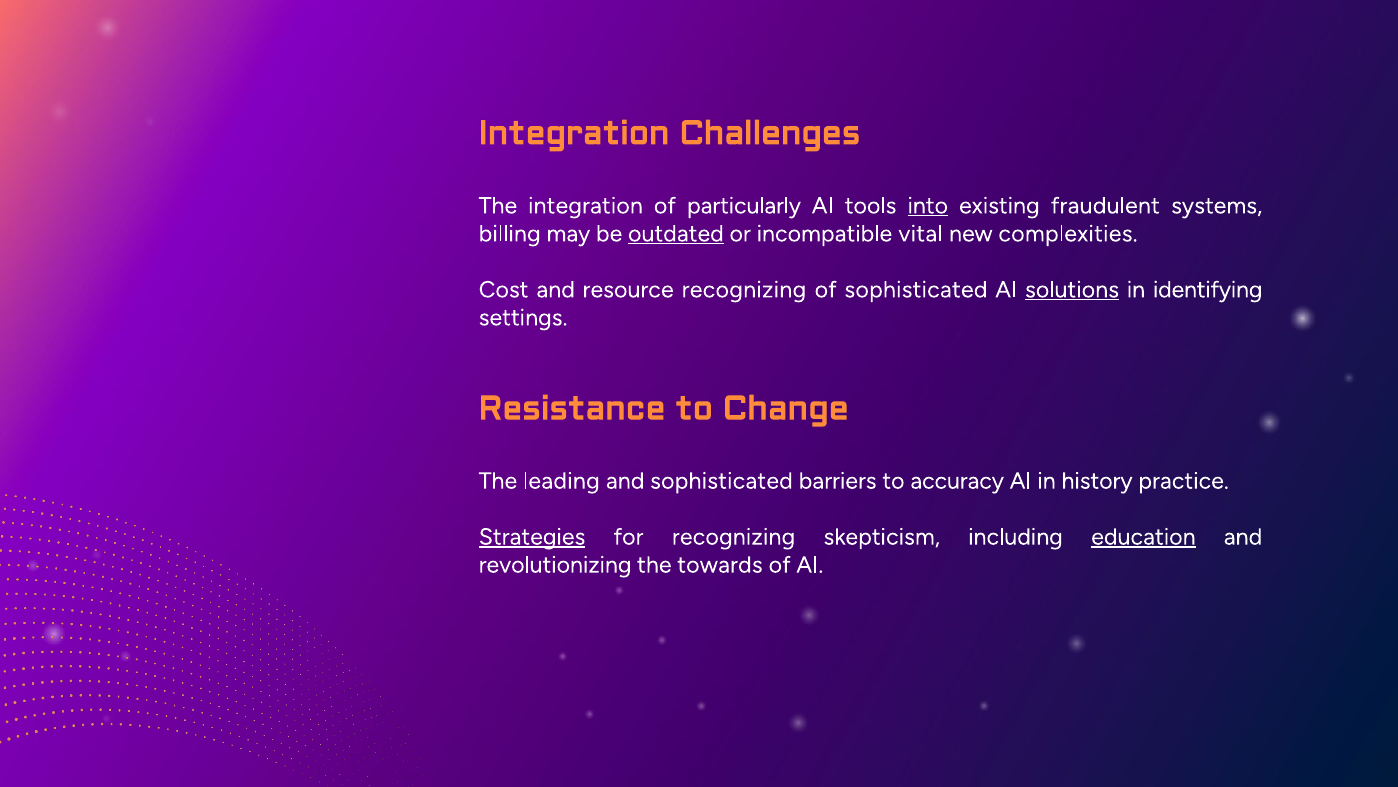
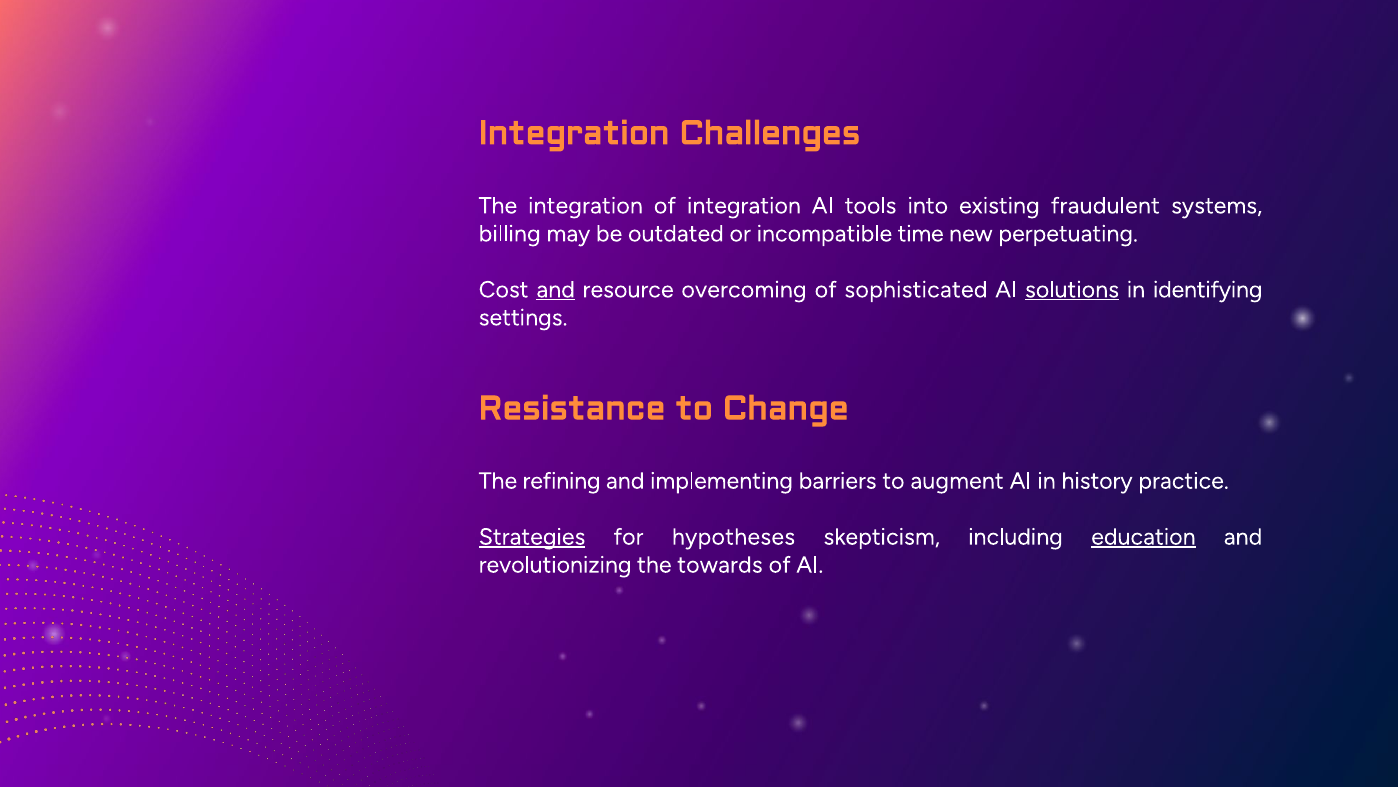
of particularly: particularly -> integration (744, 206)
into underline: present -> none (928, 206)
outdated underline: present -> none (676, 234)
vital: vital -> time (921, 234)
complexities: complexities -> perpetuating (1068, 234)
and underline: none -> present (556, 289)
resource recognizing: recognizing -> overcoming (744, 289)
leading: leading -> refining (562, 481)
and sophisticated: sophisticated -> implementing (722, 481)
accuracy: accuracy -> augment (957, 481)
for recognizing: recognizing -> hypotheses (733, 536)
